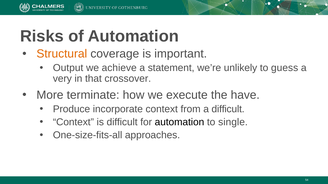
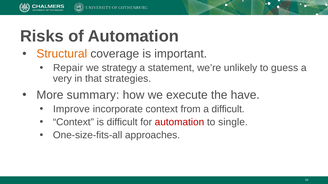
Output: Output -> Repair (68, 68)
achieve: achieve -> strategy (119, 68)
crossover: crossover -> strategies (128, 79)
terminate: terminate -> summary (93, 95)
Produce: Produce -> Improve (71, 109)
automation colour: black -> red (179, 122)
